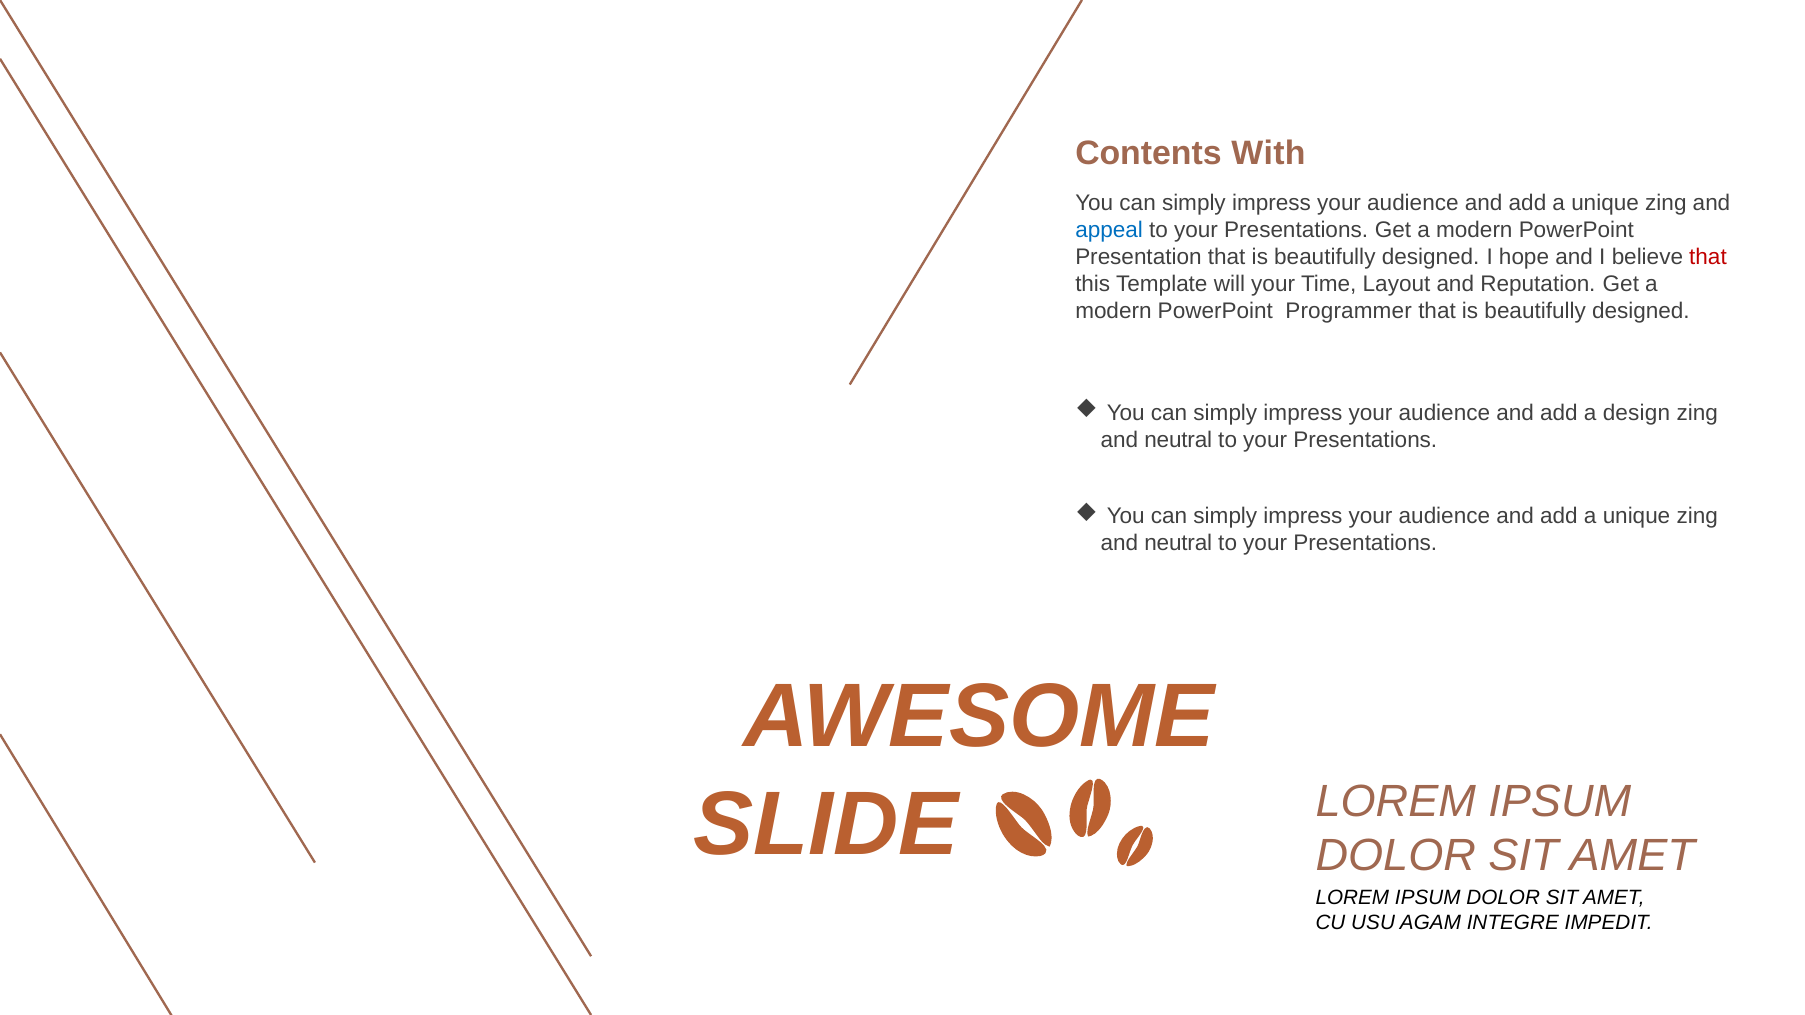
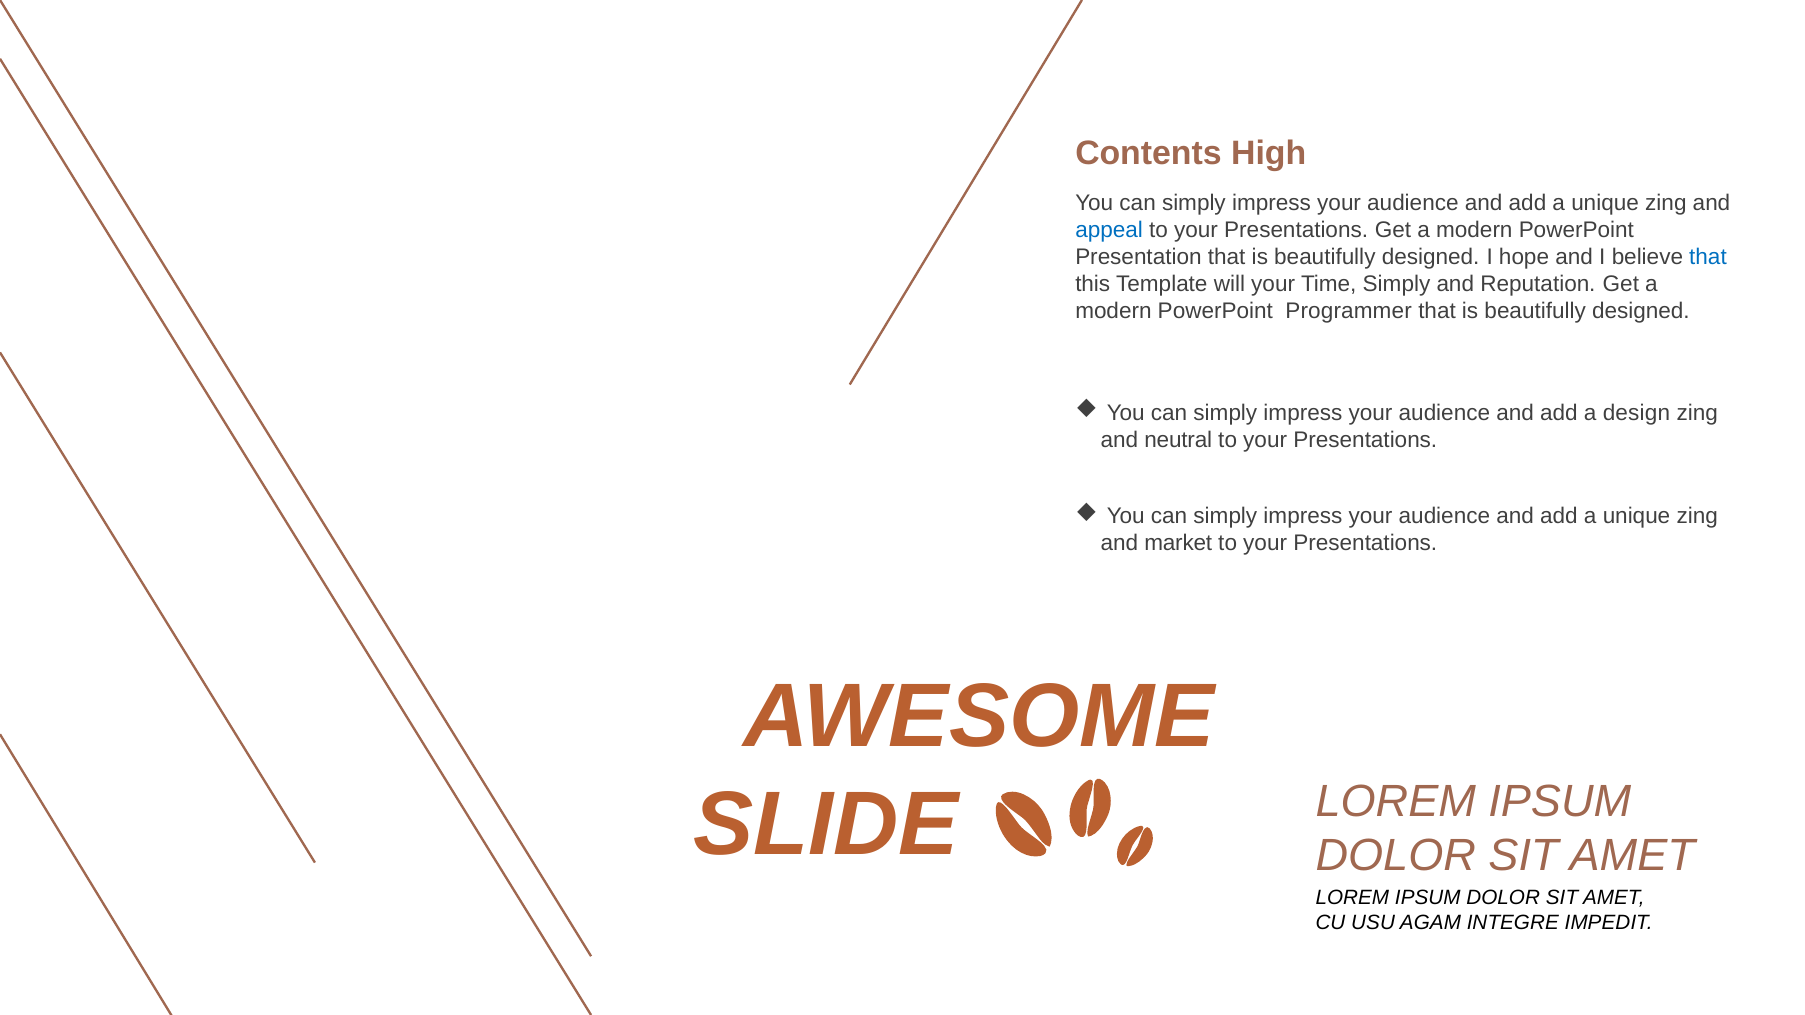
With: With -> High (1269, 153)
that colour: red -> blue (1708, 257)
Time Layout: Layout -> Simply (1397, 284)
neutral: neutral -> market (1178, 544)
